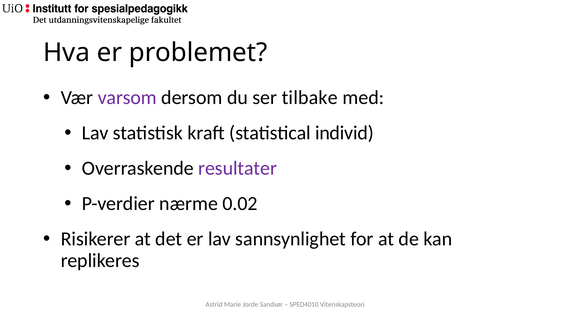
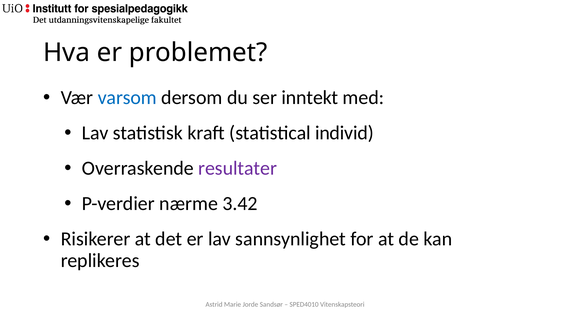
varsom colour: purple -> blue (127, 98)
tilbake: tilbake -> inntekt (310, 98)
0.02: 0.02 -> 3.42 (240, 203)
